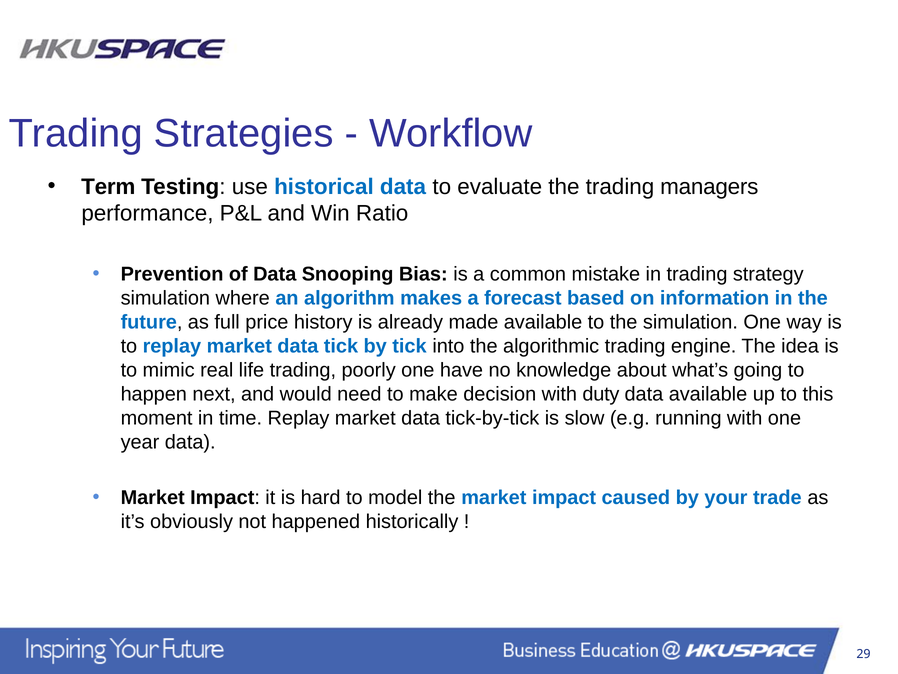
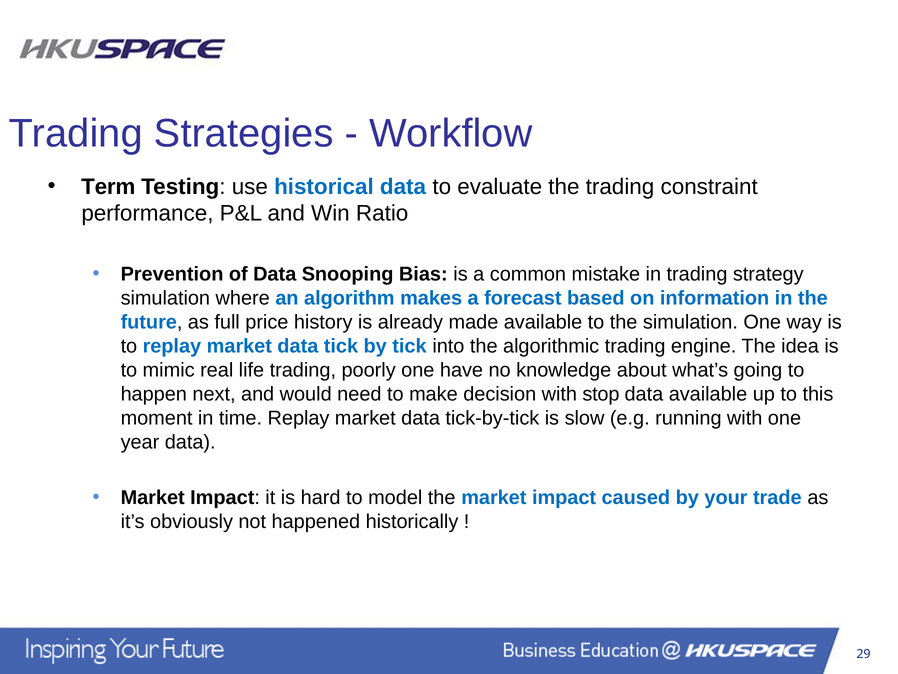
managers: managers -> constraint (709, 186)
duty: duty -> stop (601, 394)
